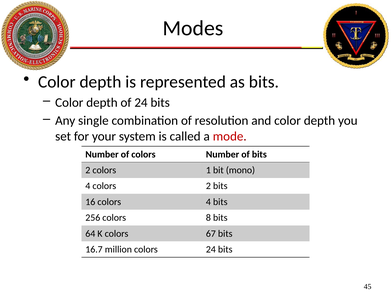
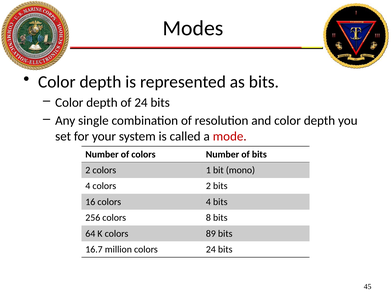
67: 67 -> 89 (211, 234)
